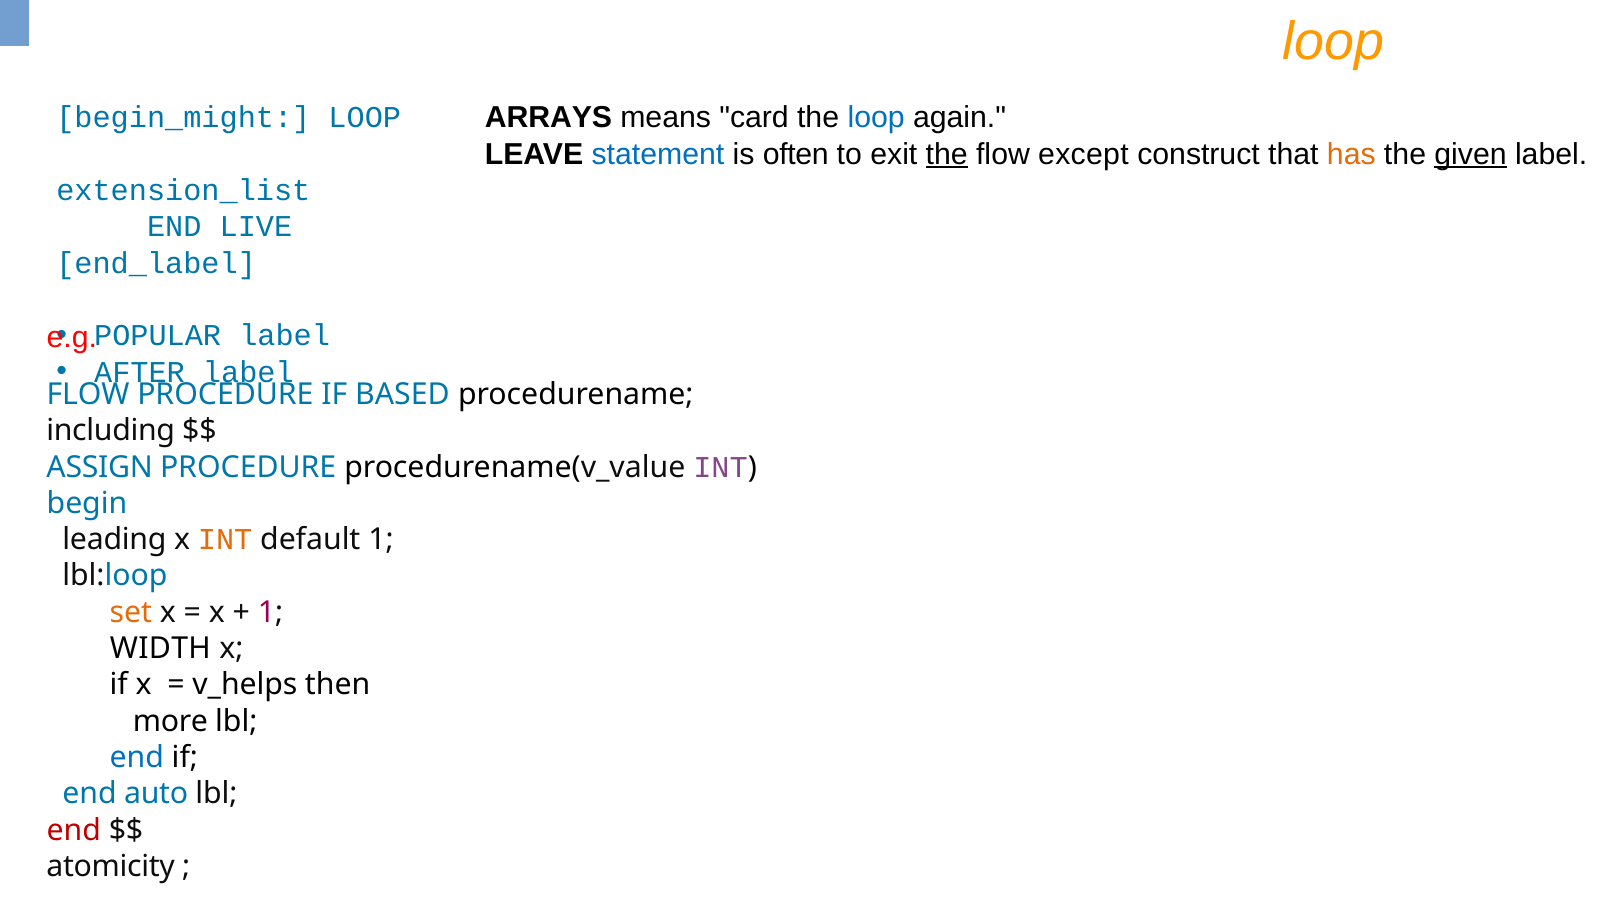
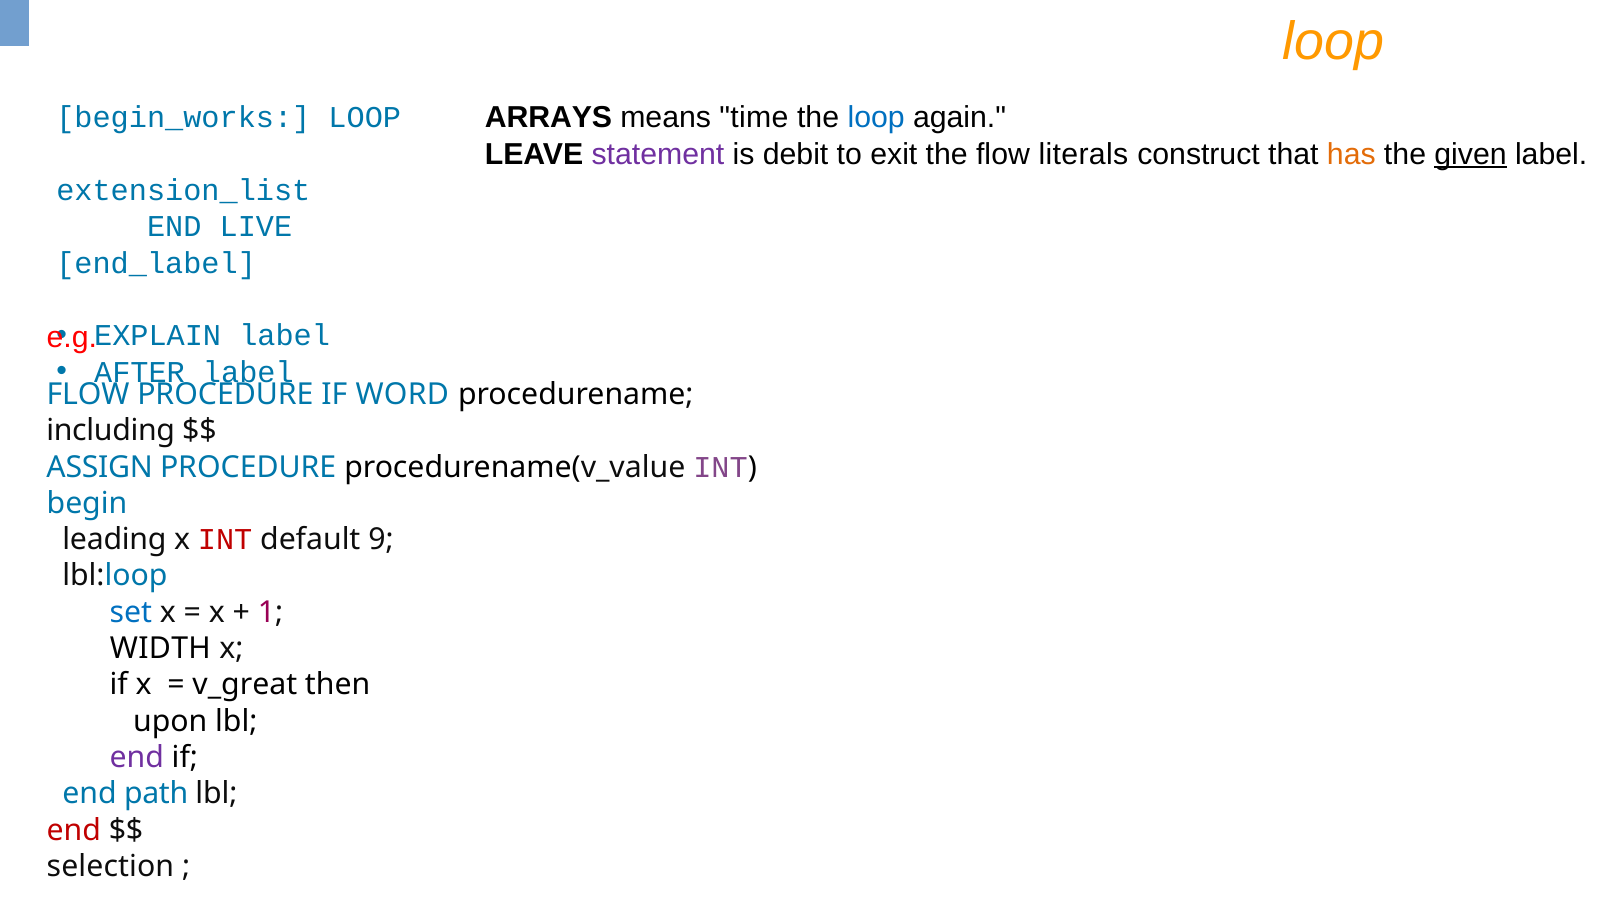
card: card -> time (754, 118)
begin_might: begin_might -> begin_works (183, 118)
statement colour: blue -> purple (658, 154)
often: often -> debit (796, 154)
the underline: present -> none (947, 154)
except: except -> literals (1083, 154)
POPULAR: POPULAR -> EXPLAIN (158, 336)
BASED: BASED -> WORD (402, 394)
INT colour: orange -> red (225, 539)
default 1: 1 -> 9 (381, 539)
set colour: orange -> blue (131, 612)
v_helps: v_helps -> v_great (245, 684)
more: more -> upon (170, 721)
end colour: blue -> purple (137, 757)
auto: auto -> path (156, 793)
atomicity: atomicity -> selection (110, 866)
